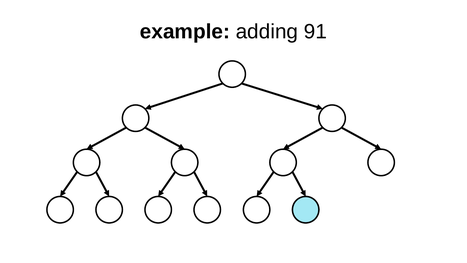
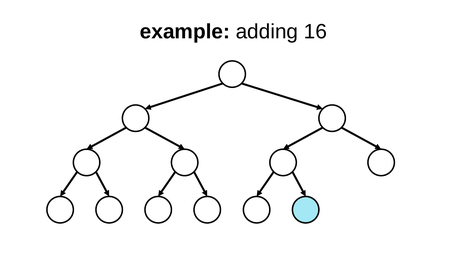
91: 91 -> 16 (315, 31)
